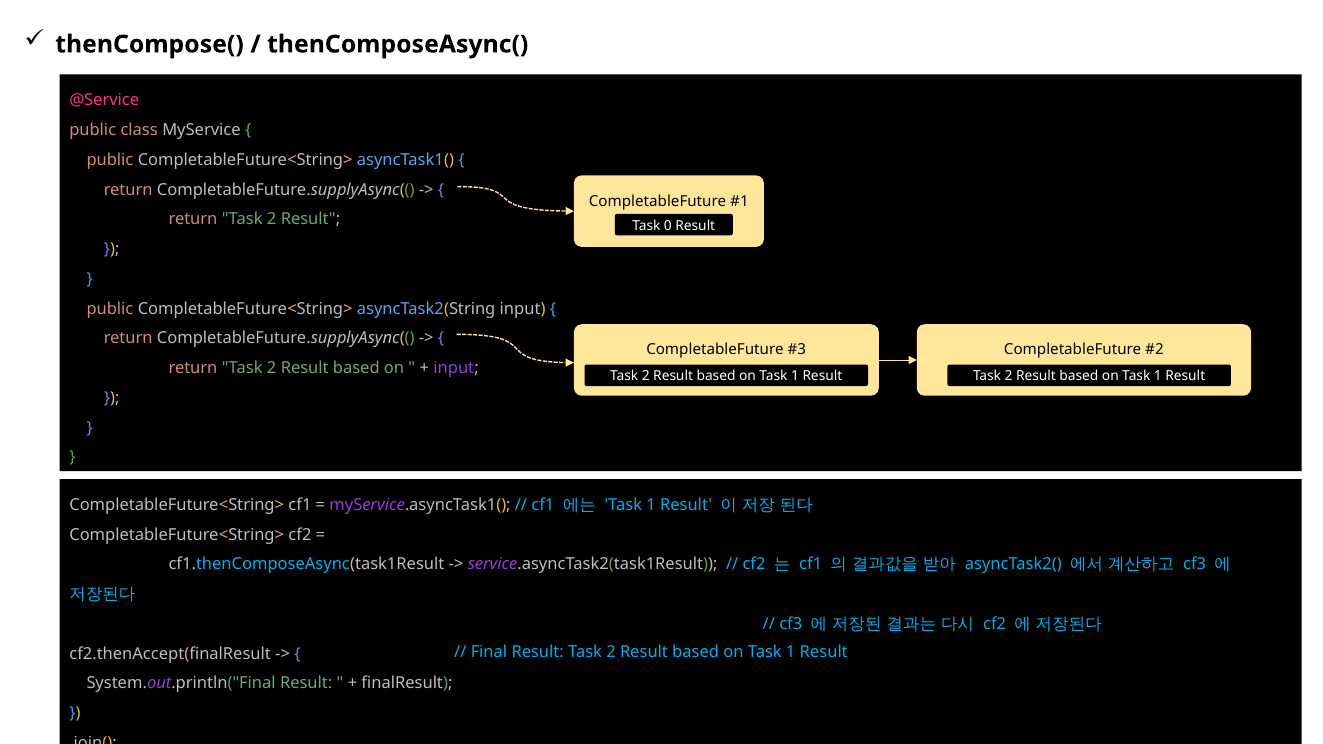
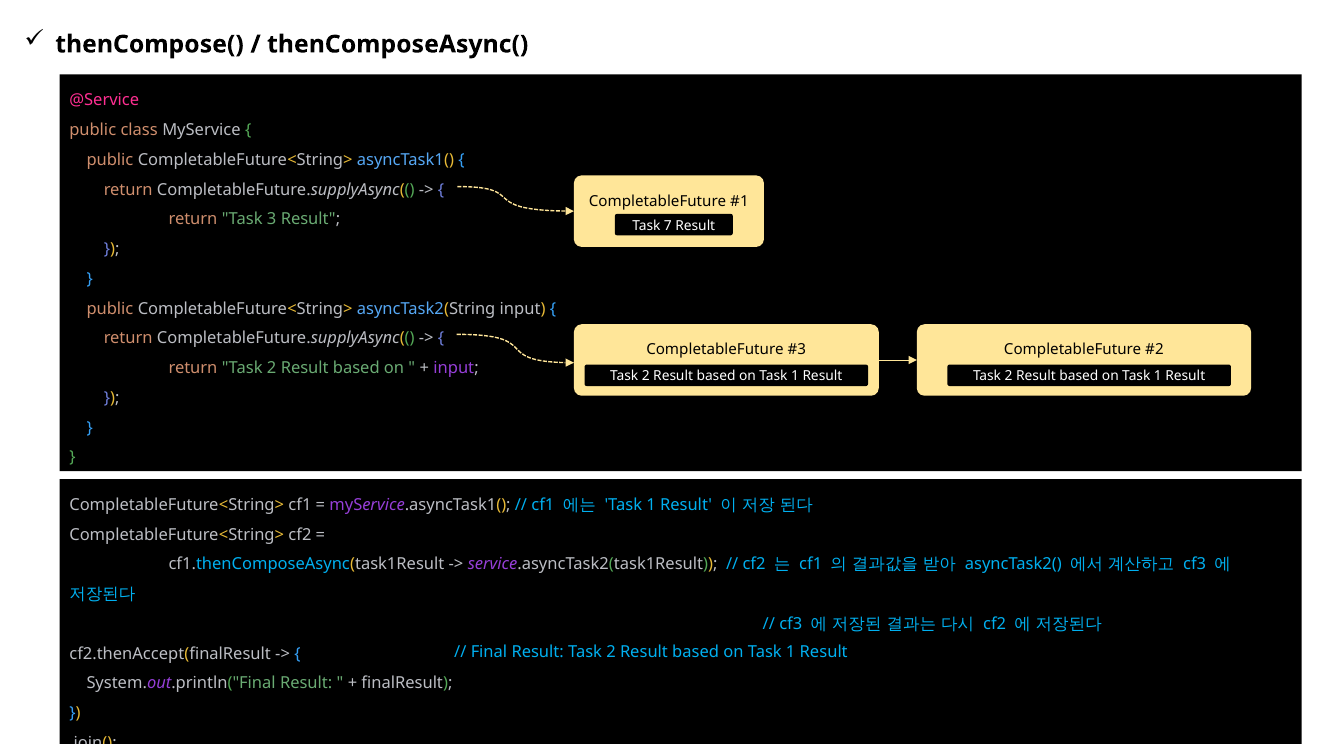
2: 2 -> 3 (272, 219)
0: 0 -> 7 (668, 226)
